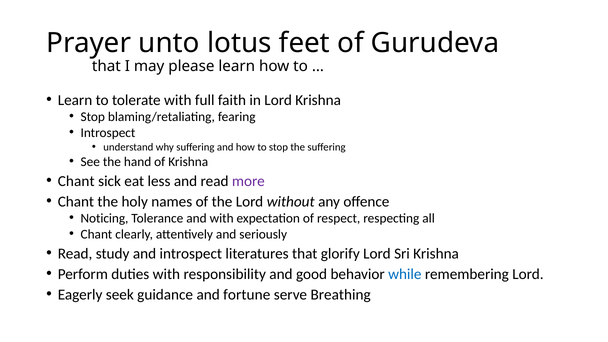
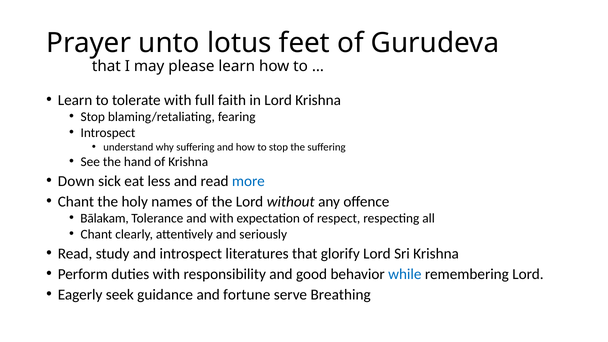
Chant: Chant -> Down (76, 181)
more colour: purple -> blue (248, 181)
Noticing: Noticing -> Bālakam (105, 218)
